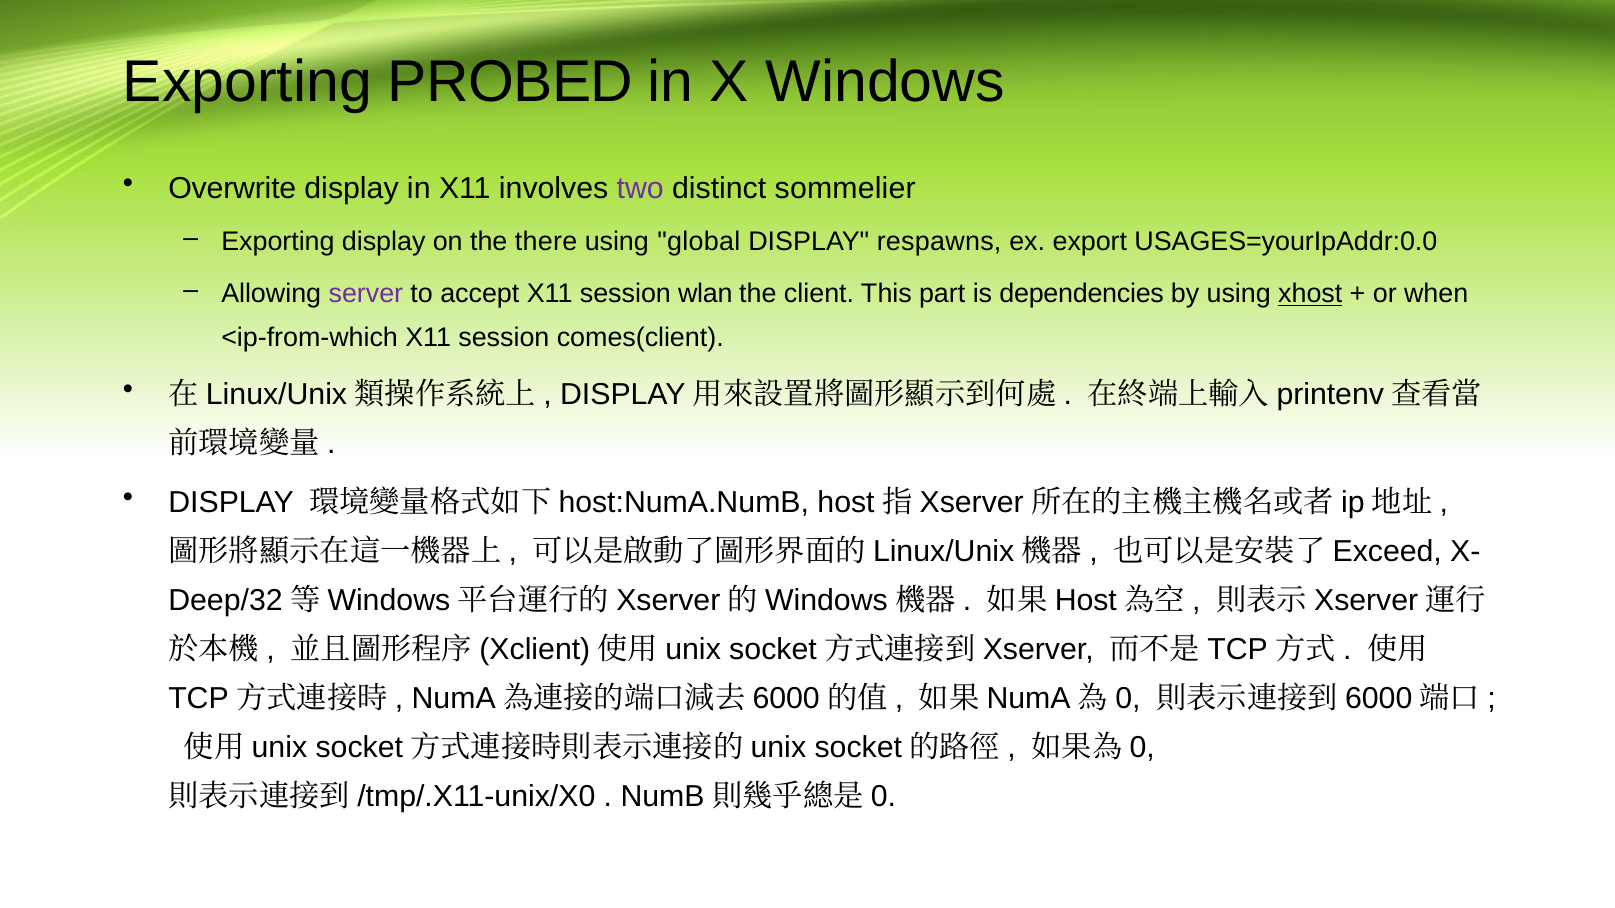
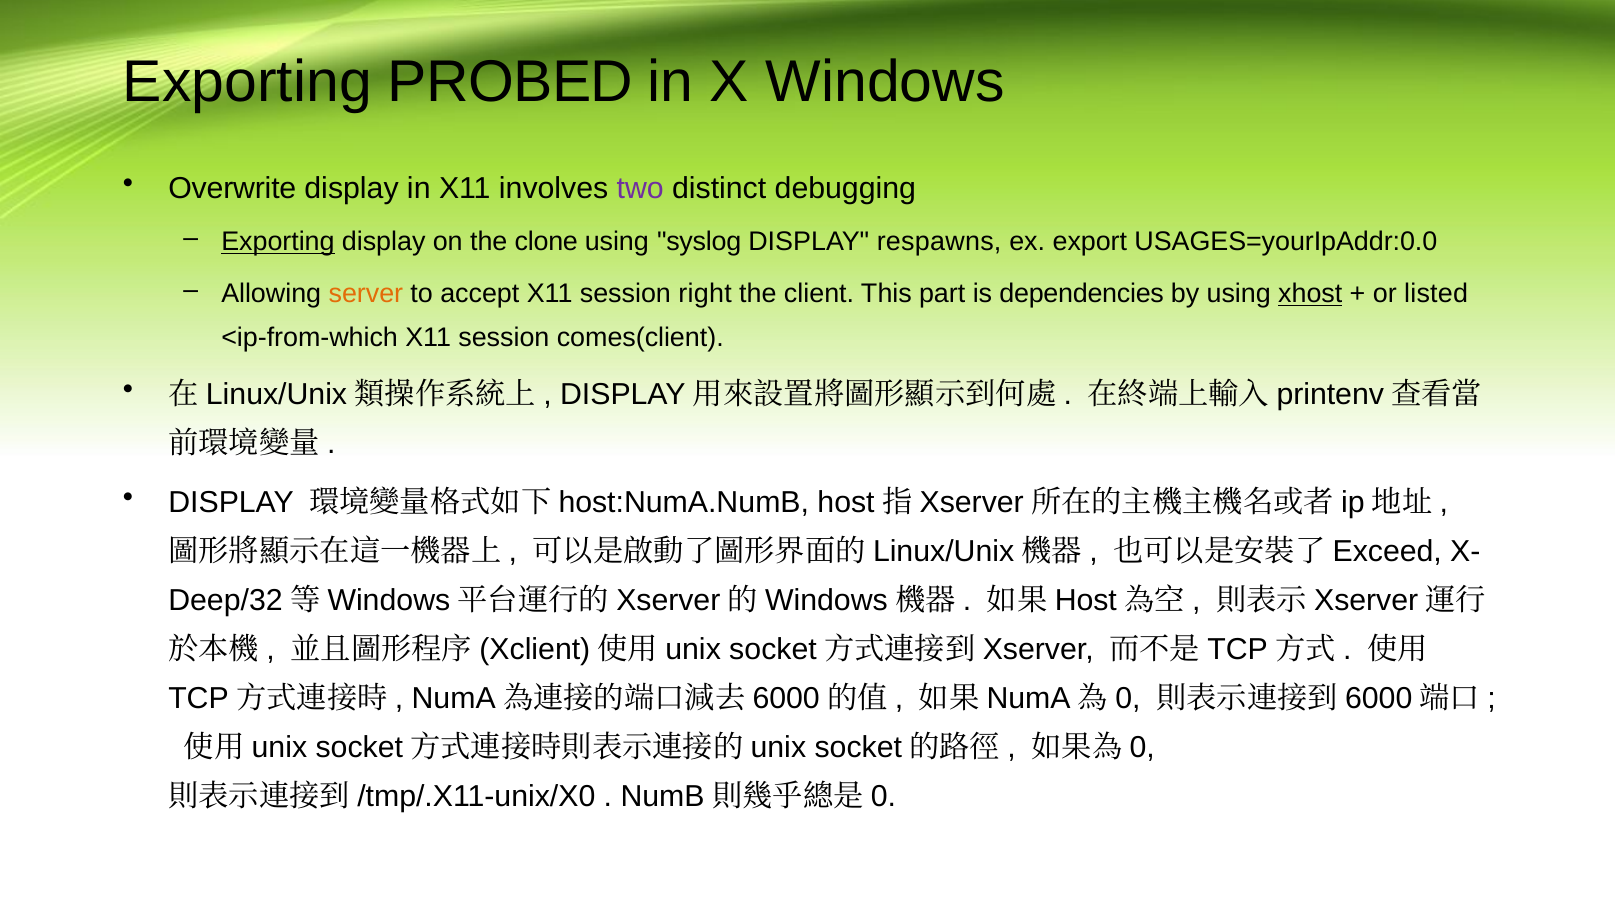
sommelier: sommelier -> debugging (845, 188)
Exporting underline: none -> present (278, 242)
there: there -> clone (546, 242)
global: global -> syslog (699, 242)
server colour: purple -> orange (366, 294)
wlan: wlan -> right (705, 294)
when: when -> listed (1436, 294)
